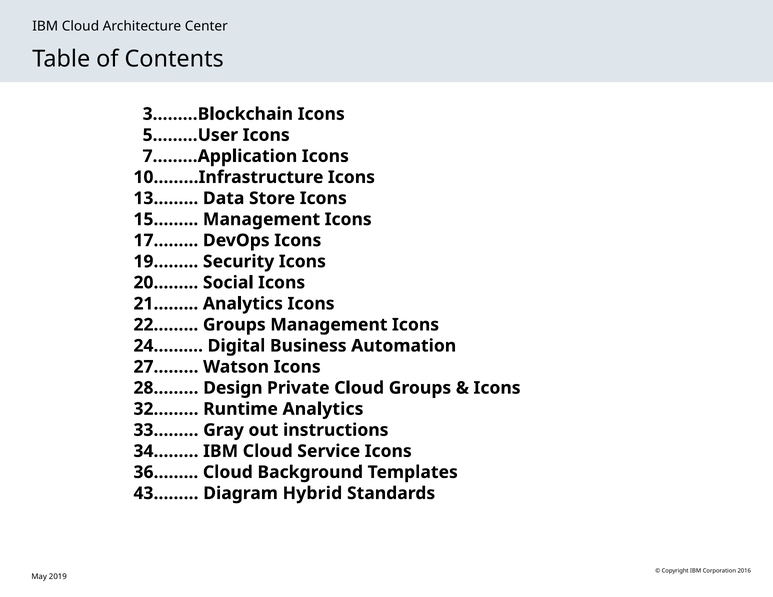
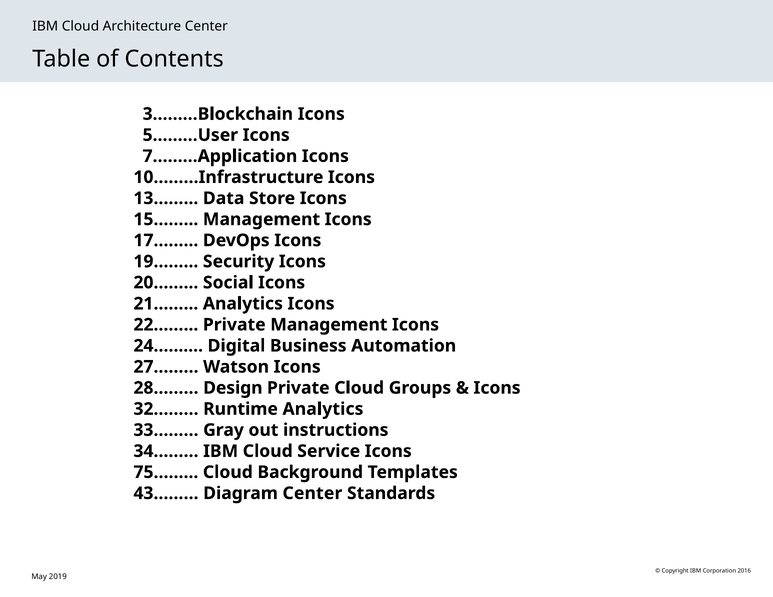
22…… Groups: Groups -> Private (234, 325)
36……: 36…… -> 75…… (166, 472)
Diagram Hybrid: Hybrid -> Center (312, 494)
